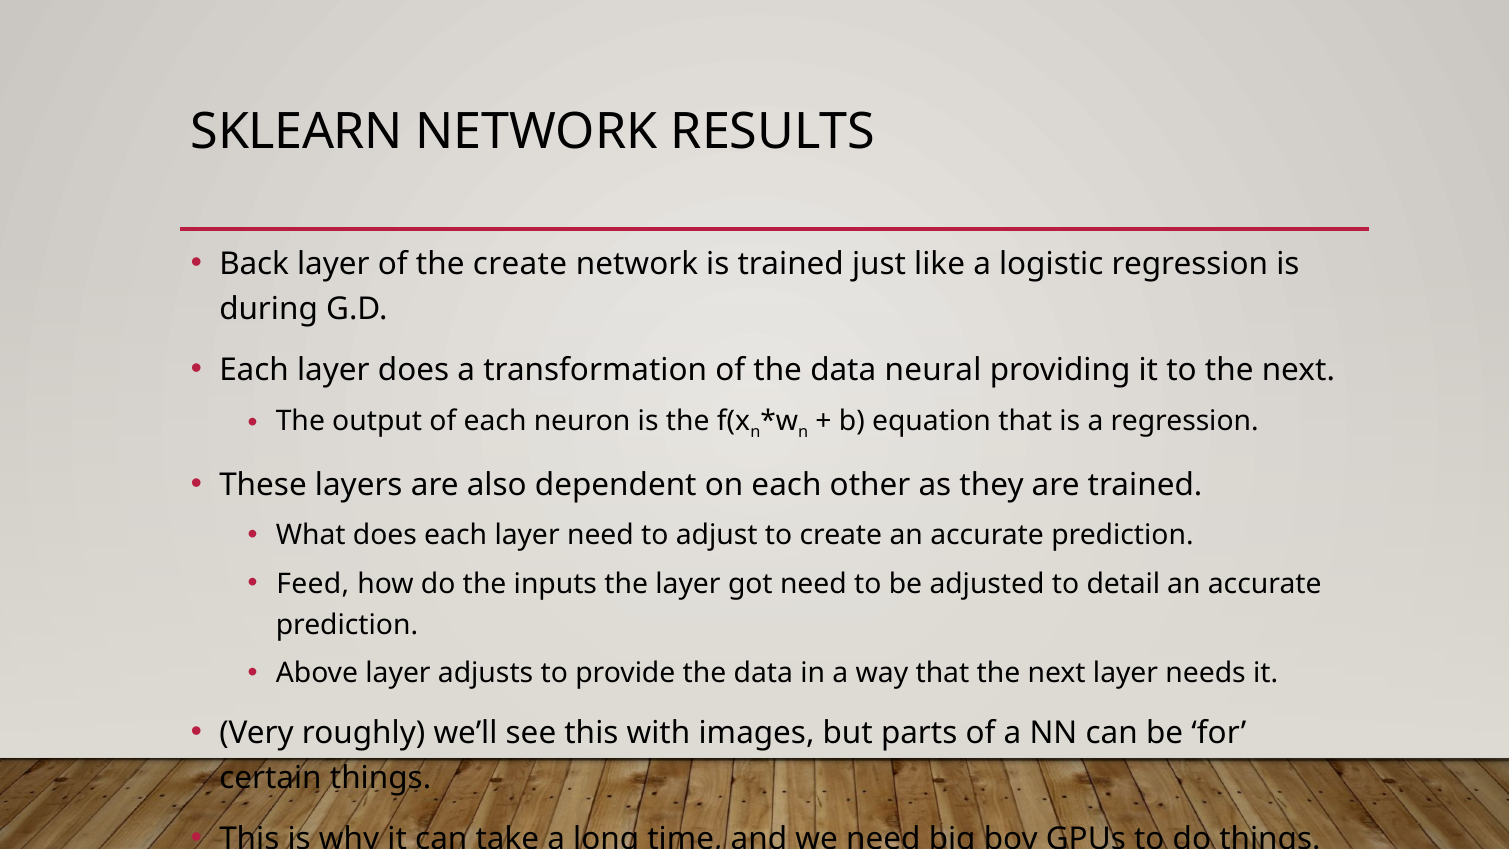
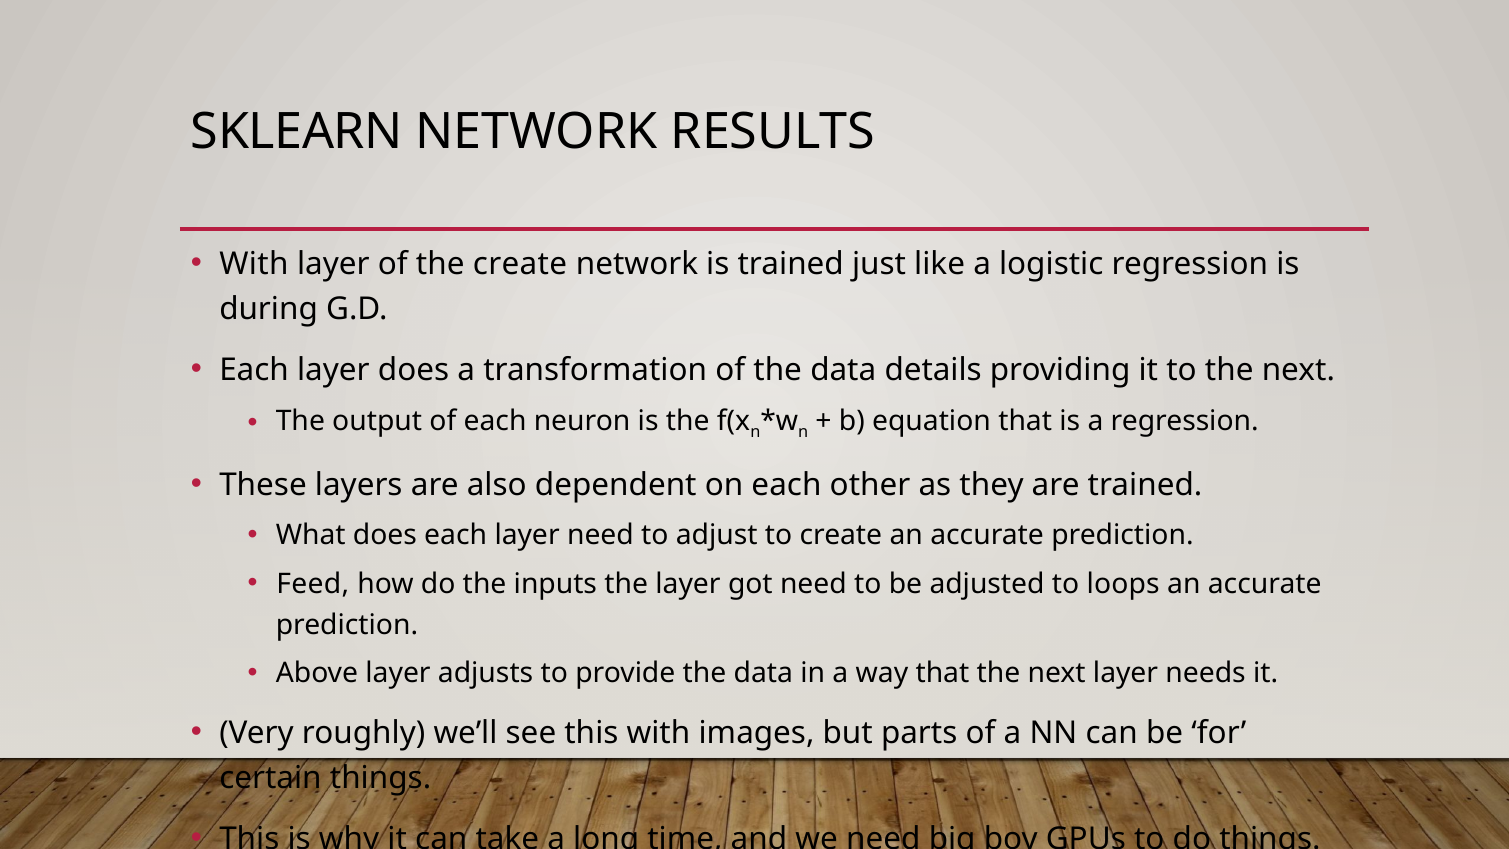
Back: Back -> With (254, 264)
neural: neural -> details (933, 370)
detail: detail -> loops (1123, 584)
